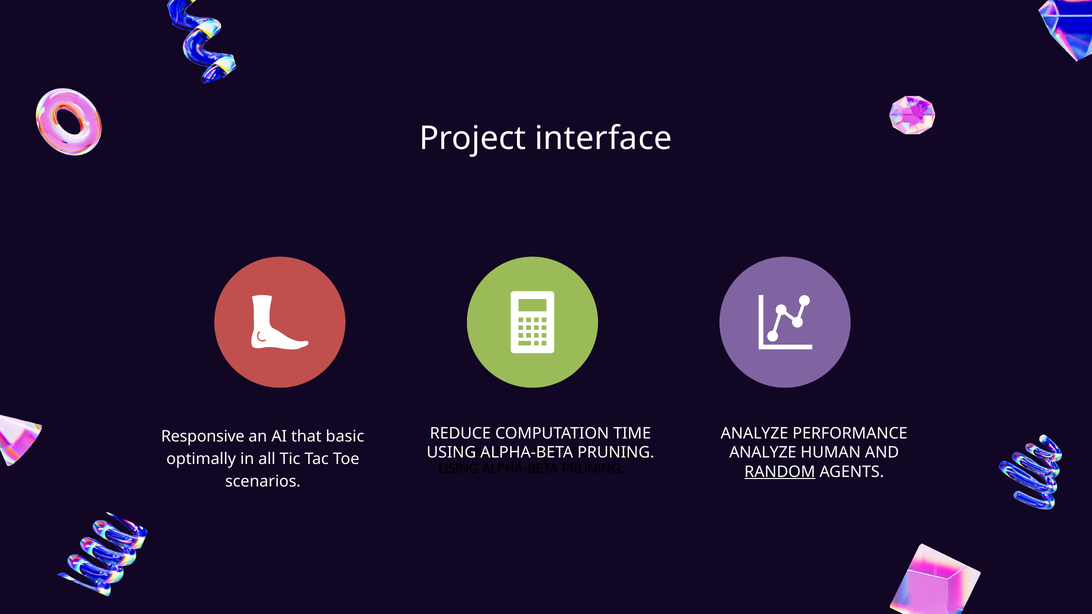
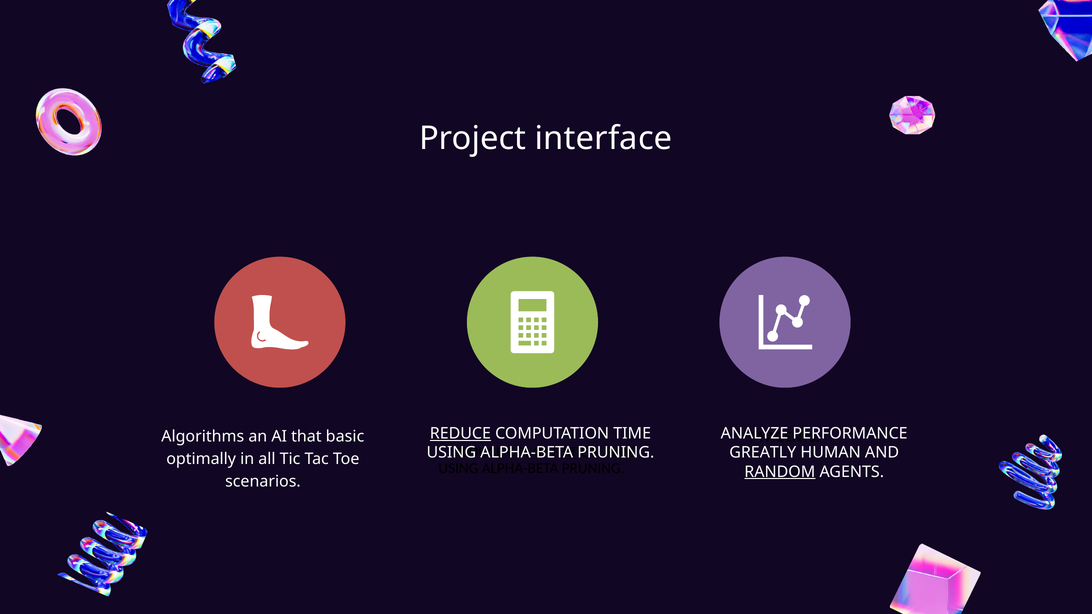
REDUCE underline: none -> present (460, 434)
Responsive: Responsive -> Algorithms (203, 437)
ANALYZE: ANALYZE -> GREATLY (763, 453)
